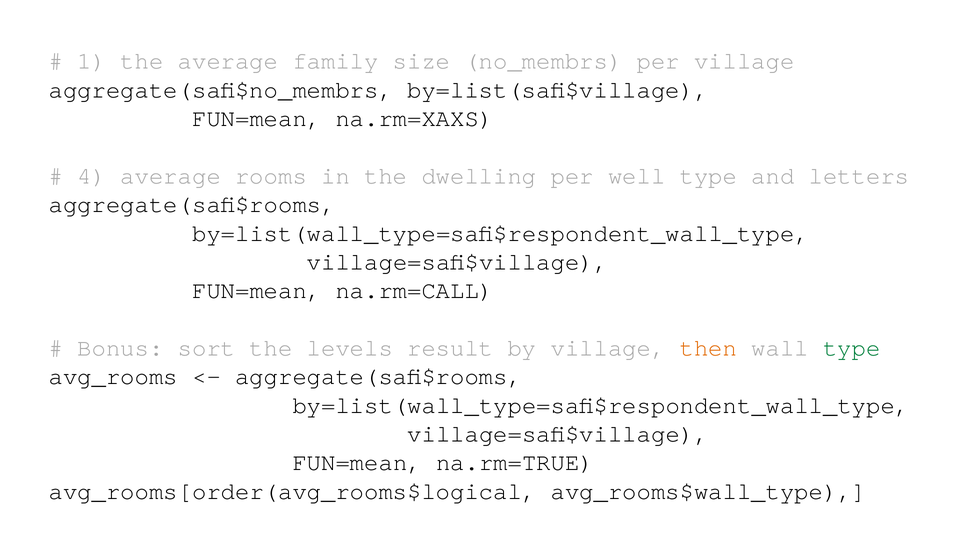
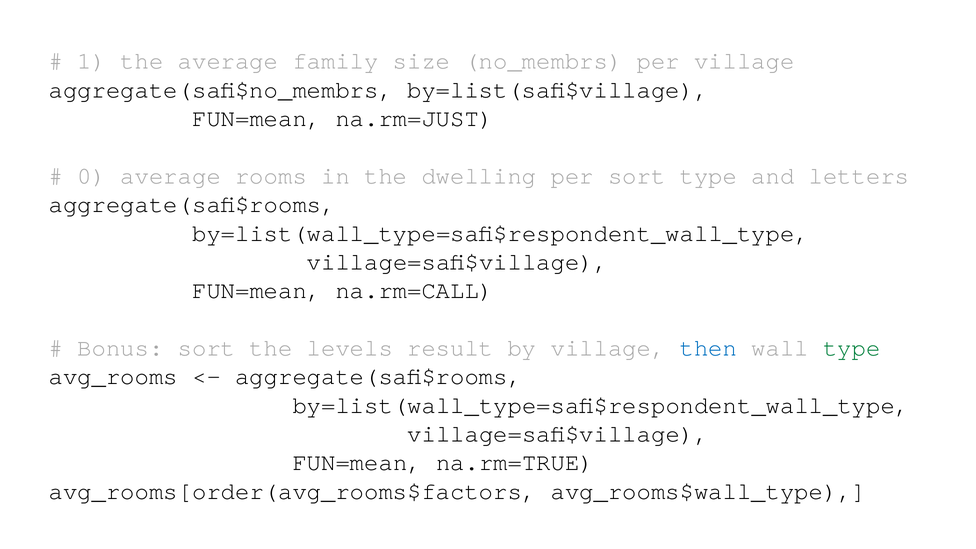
na.rm=XAXS: na.rm=XAXS -> na.rm=JUST (414, 118)
4: 4 -> 0 (92, 176)
per well: well -> sort (637, 176)
then colour: orange -> blue (708, 348)
avg_rooms[order(avg_rooms$logical: avg_rooms[order(avg_rooms$logical -> avg_rooms[order(avg_rooms$factors (293, 491)
